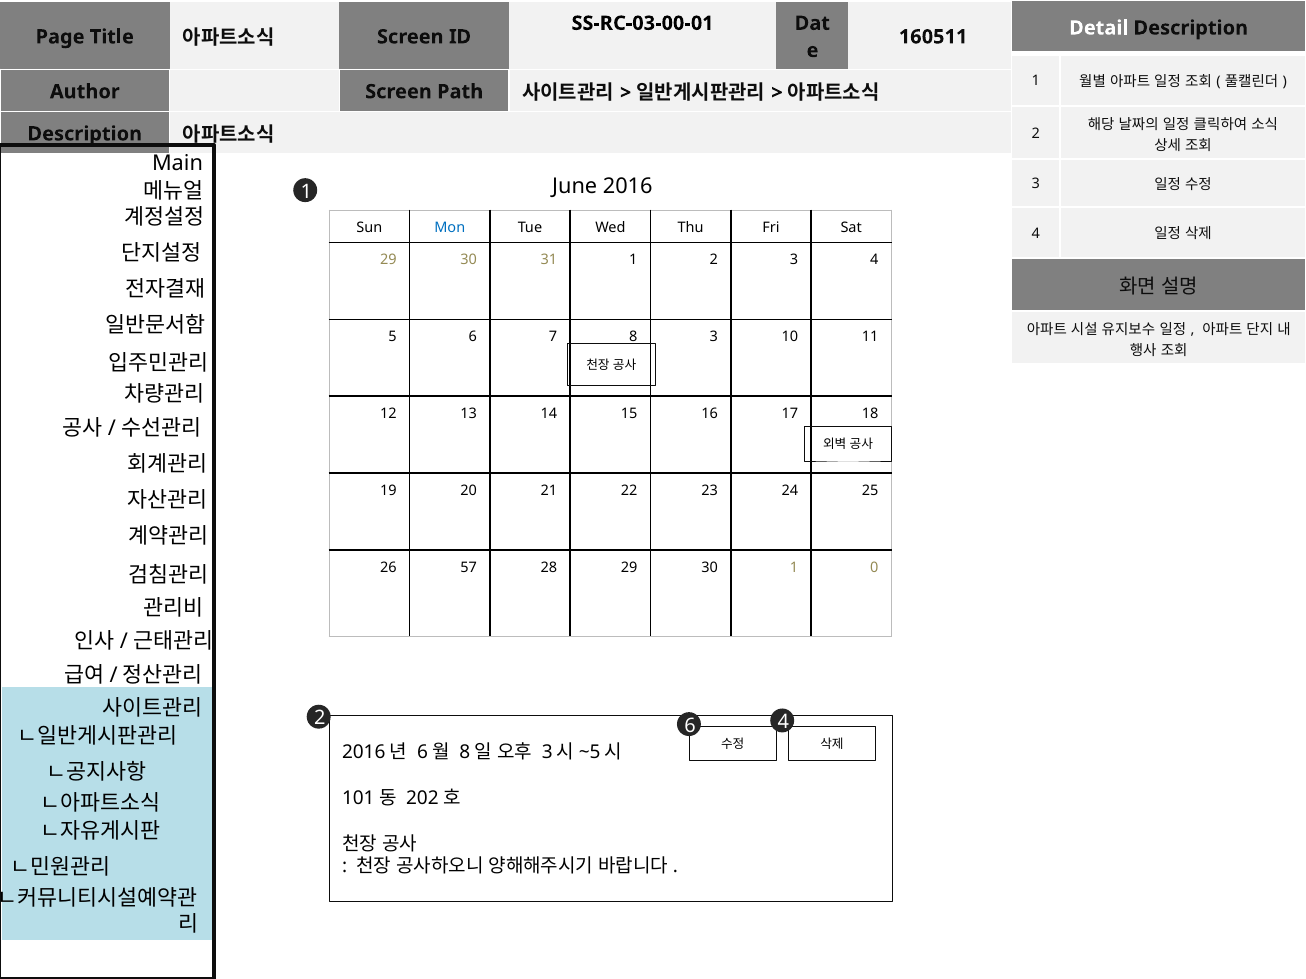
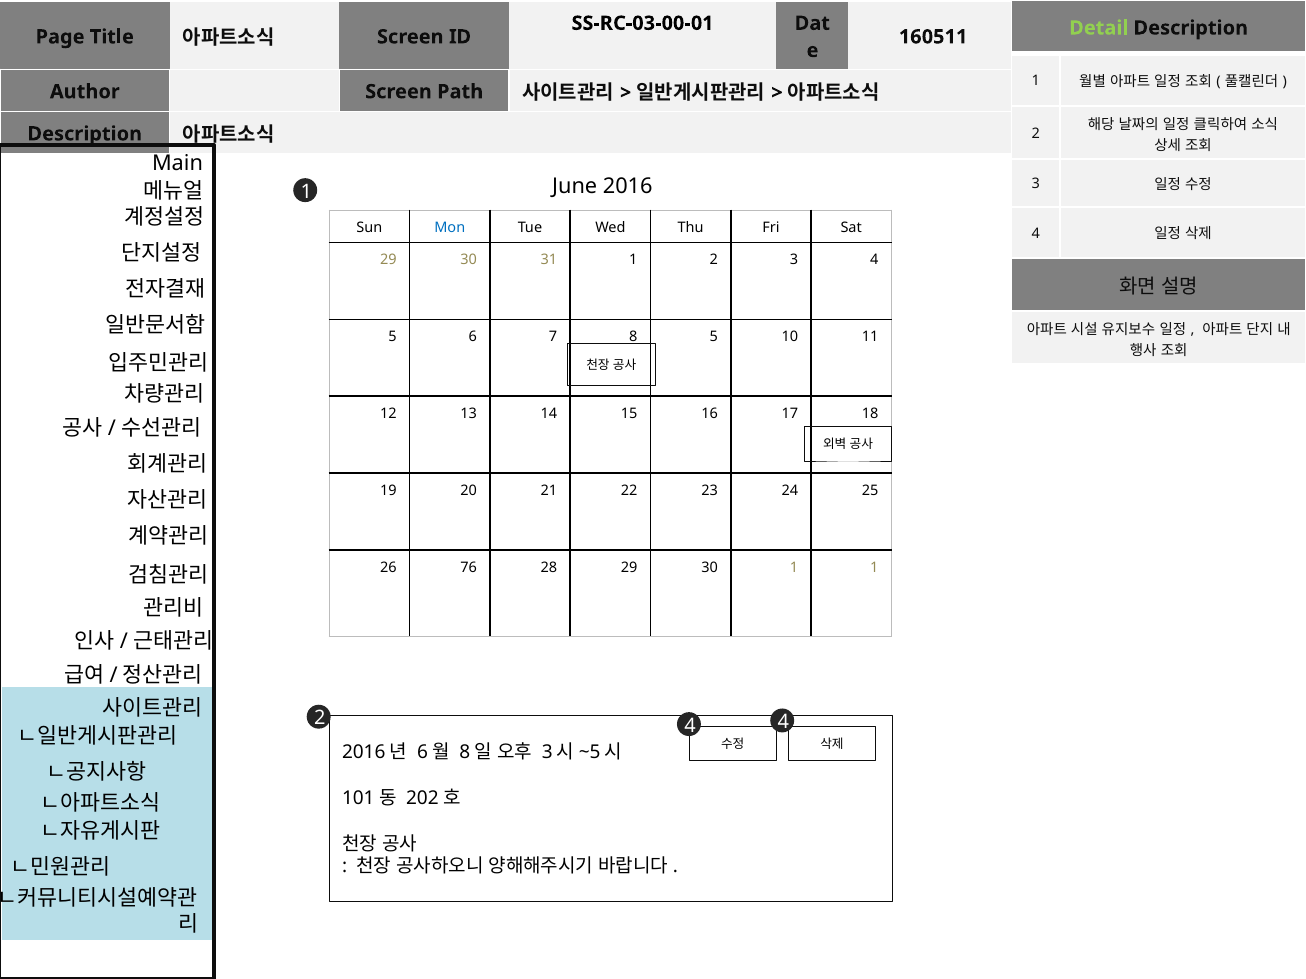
Detail colour: white -> light green (1099, 28)
8 3: 3 -> 5 (714, 337)
57: 57 -> 76 (469, 568)
1 0: 0 -> 1 (874, 568)
2 6: 6 -> 4 (690, 726)
